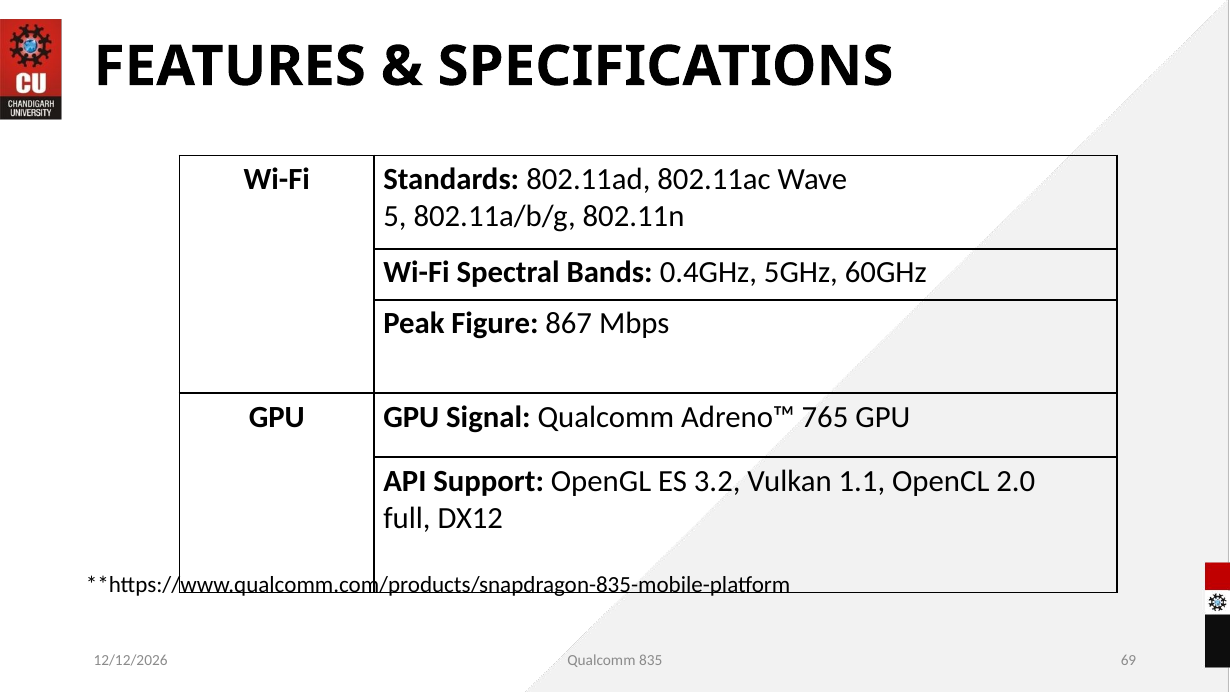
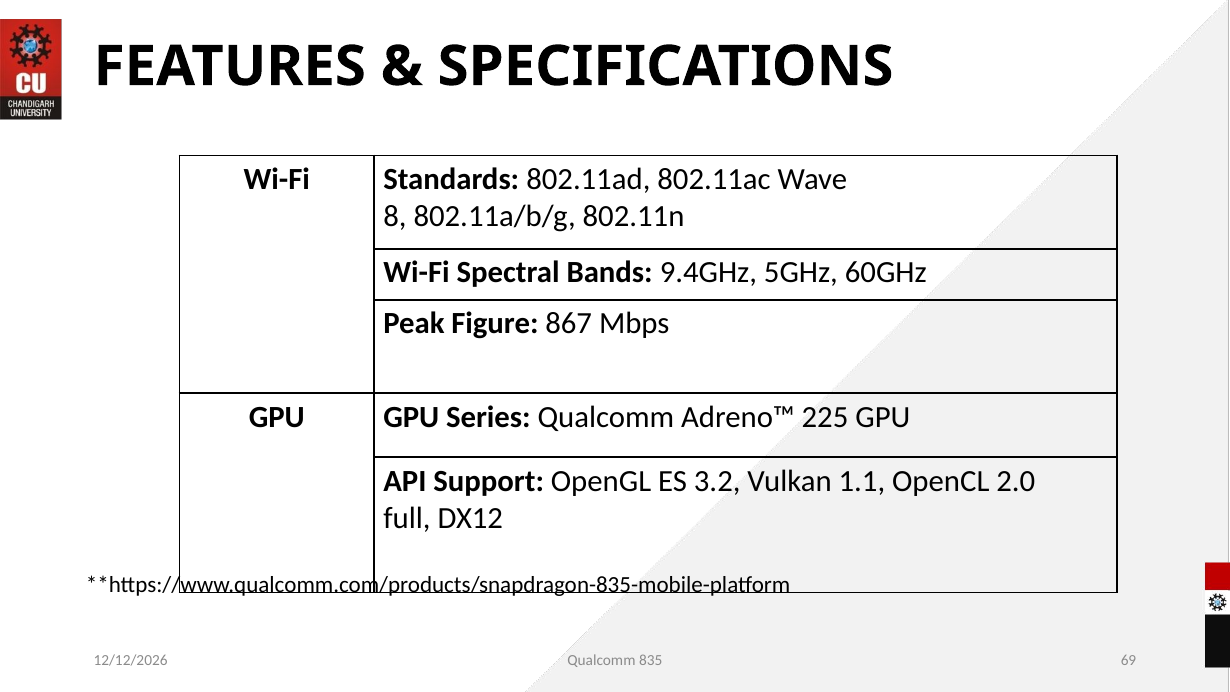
5: 5 -> 8 (395, 217)
0.4GHz: 0.4GHz -> 9.4GHz (708, 272)
Signal: Signal -> Series (488, 417)
765: 765 -> 225 (825, 417)
